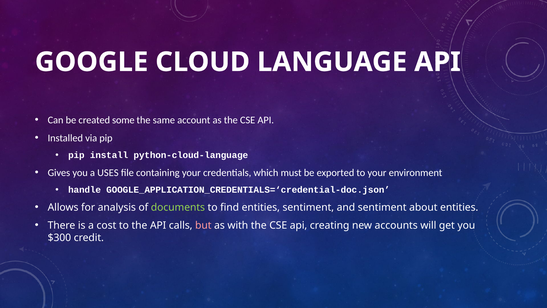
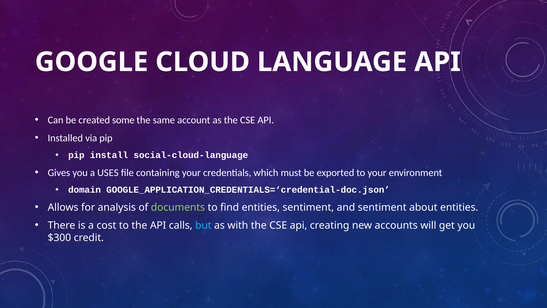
python-cloud-language: python-cloud-language -> social-cloud-language (191, 155)
handle: handle -> domain (85, 190)
but colour: pink -> light blue (203, 225)
